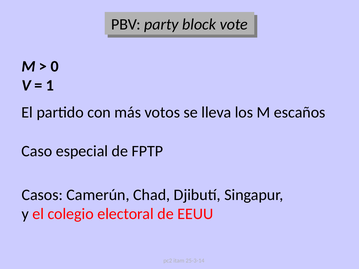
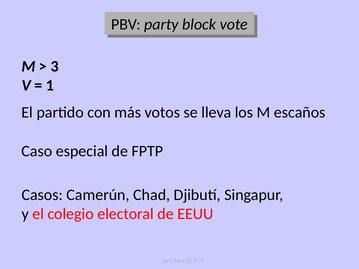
0: 0 -> 3 (55, 66)
